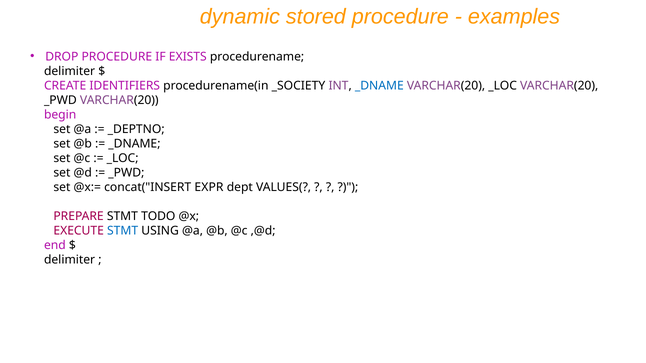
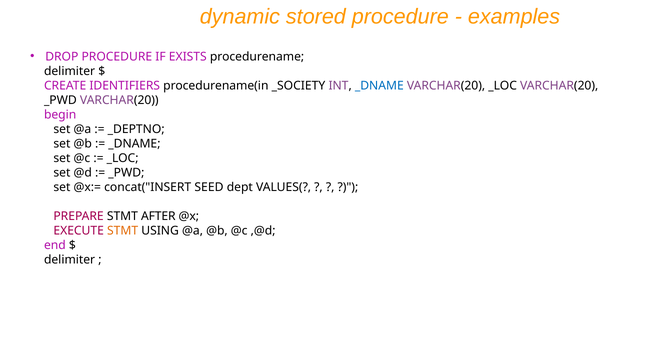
EXPR: EXPR -> SEED (209, 187)
TODO: TODO -> AFTER (158, 216)
STMT colour: blue -> orange (123, 231)
